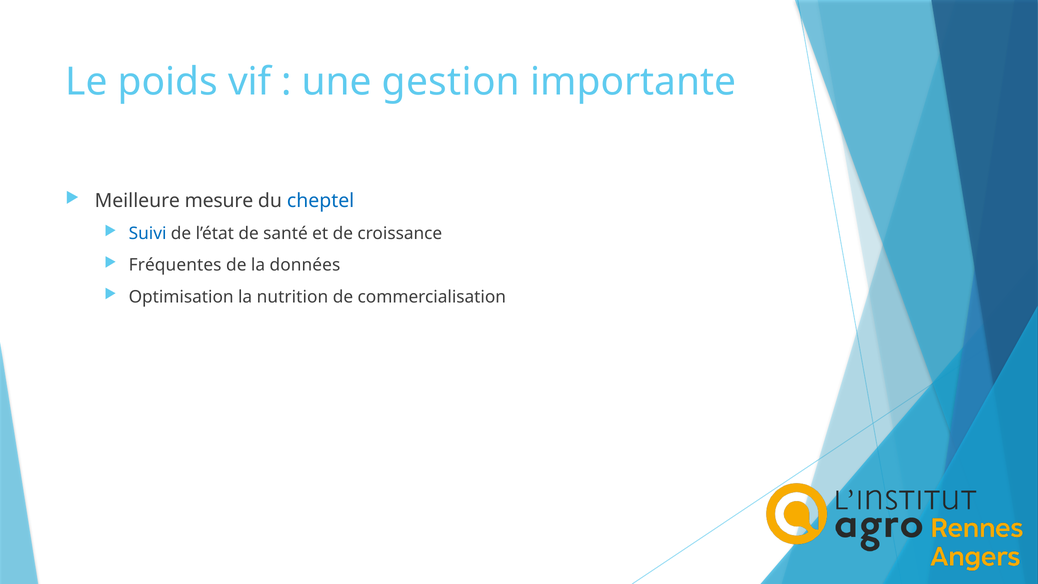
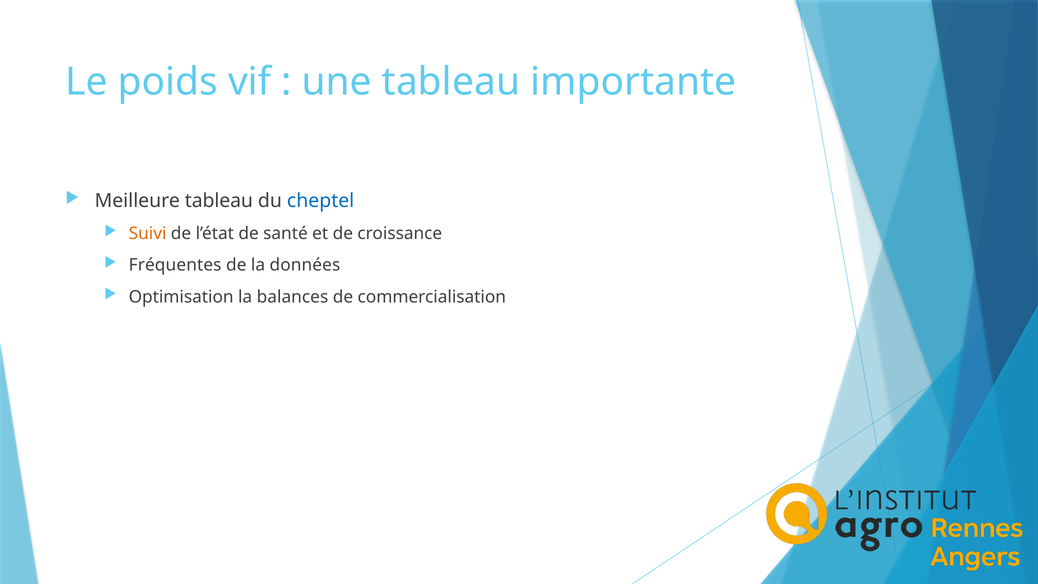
une gestion: gestion -> tableau (451, 82)
Meilleure mesure: mesure -> tableau (219, 201)
Suivi colour: blue -> orange (148, 234)
nutrition: nutrition -> balances (292, 297)
